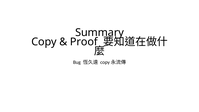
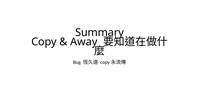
Proof: Proof -> Away (84, 42)
